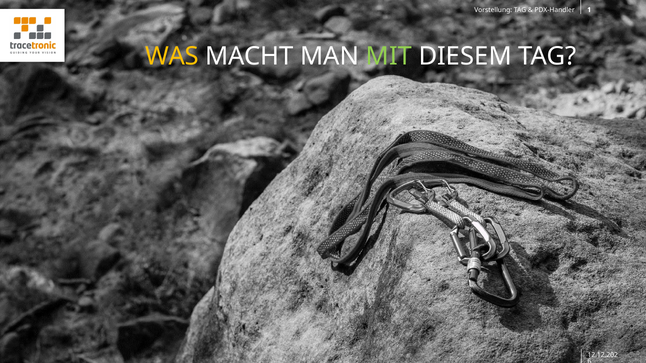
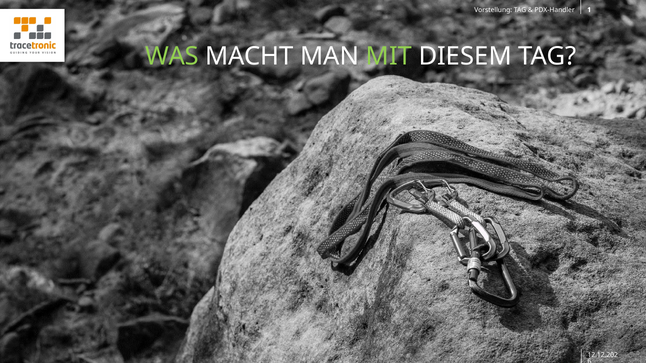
WAS colour: yellow -> light green (172, 56)
